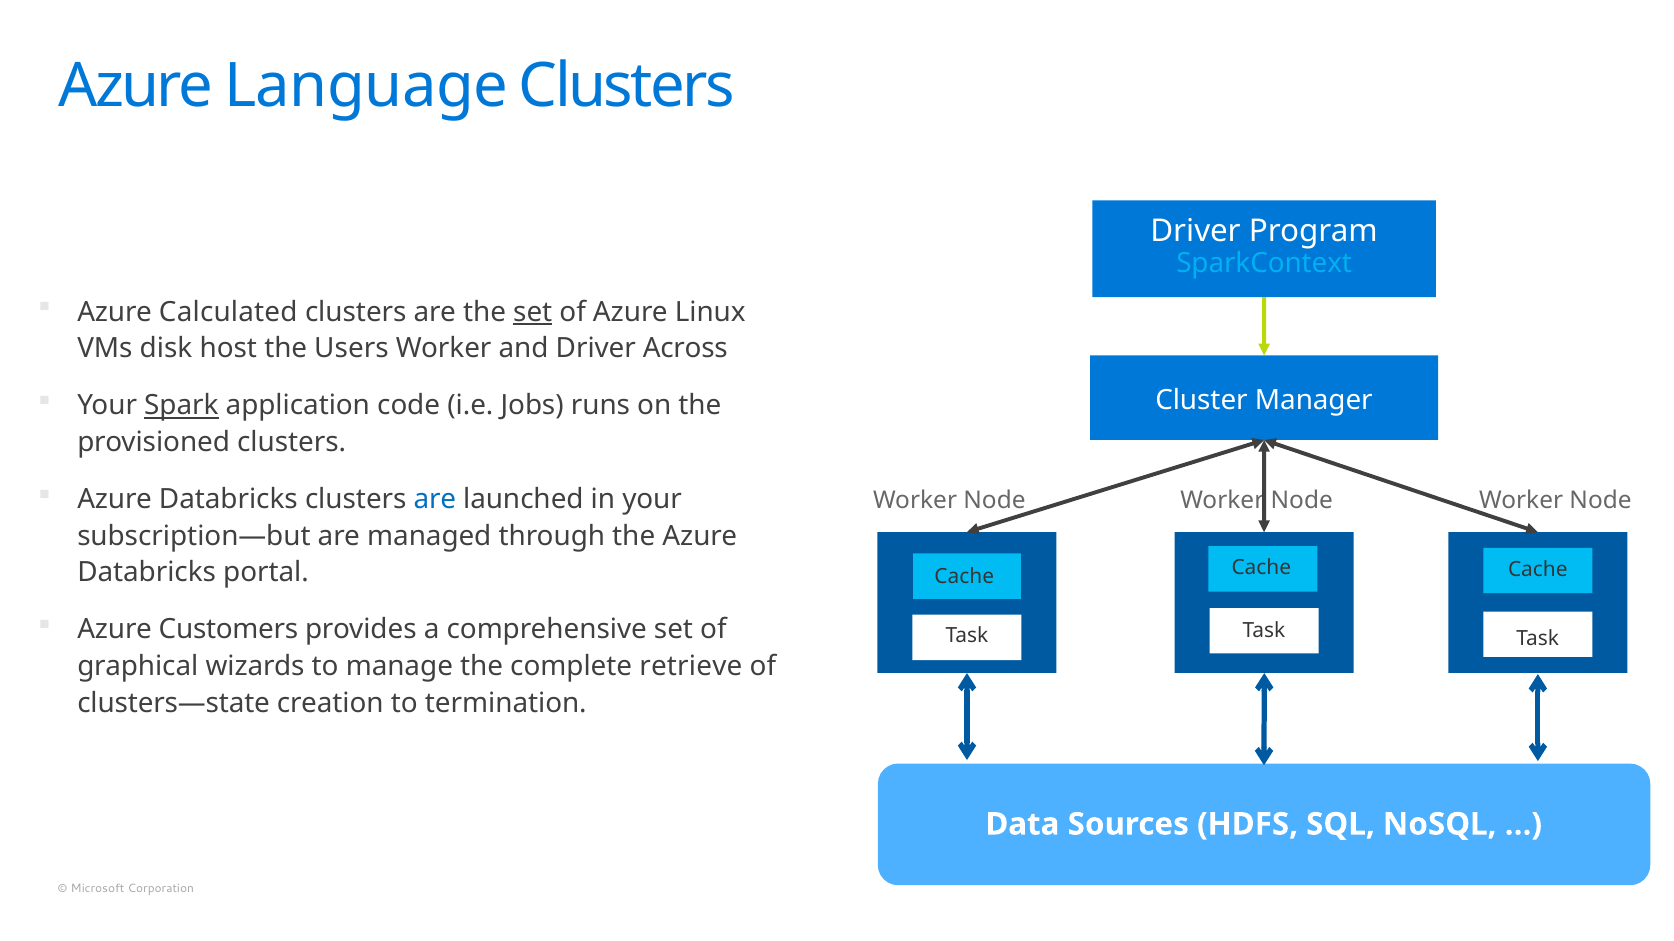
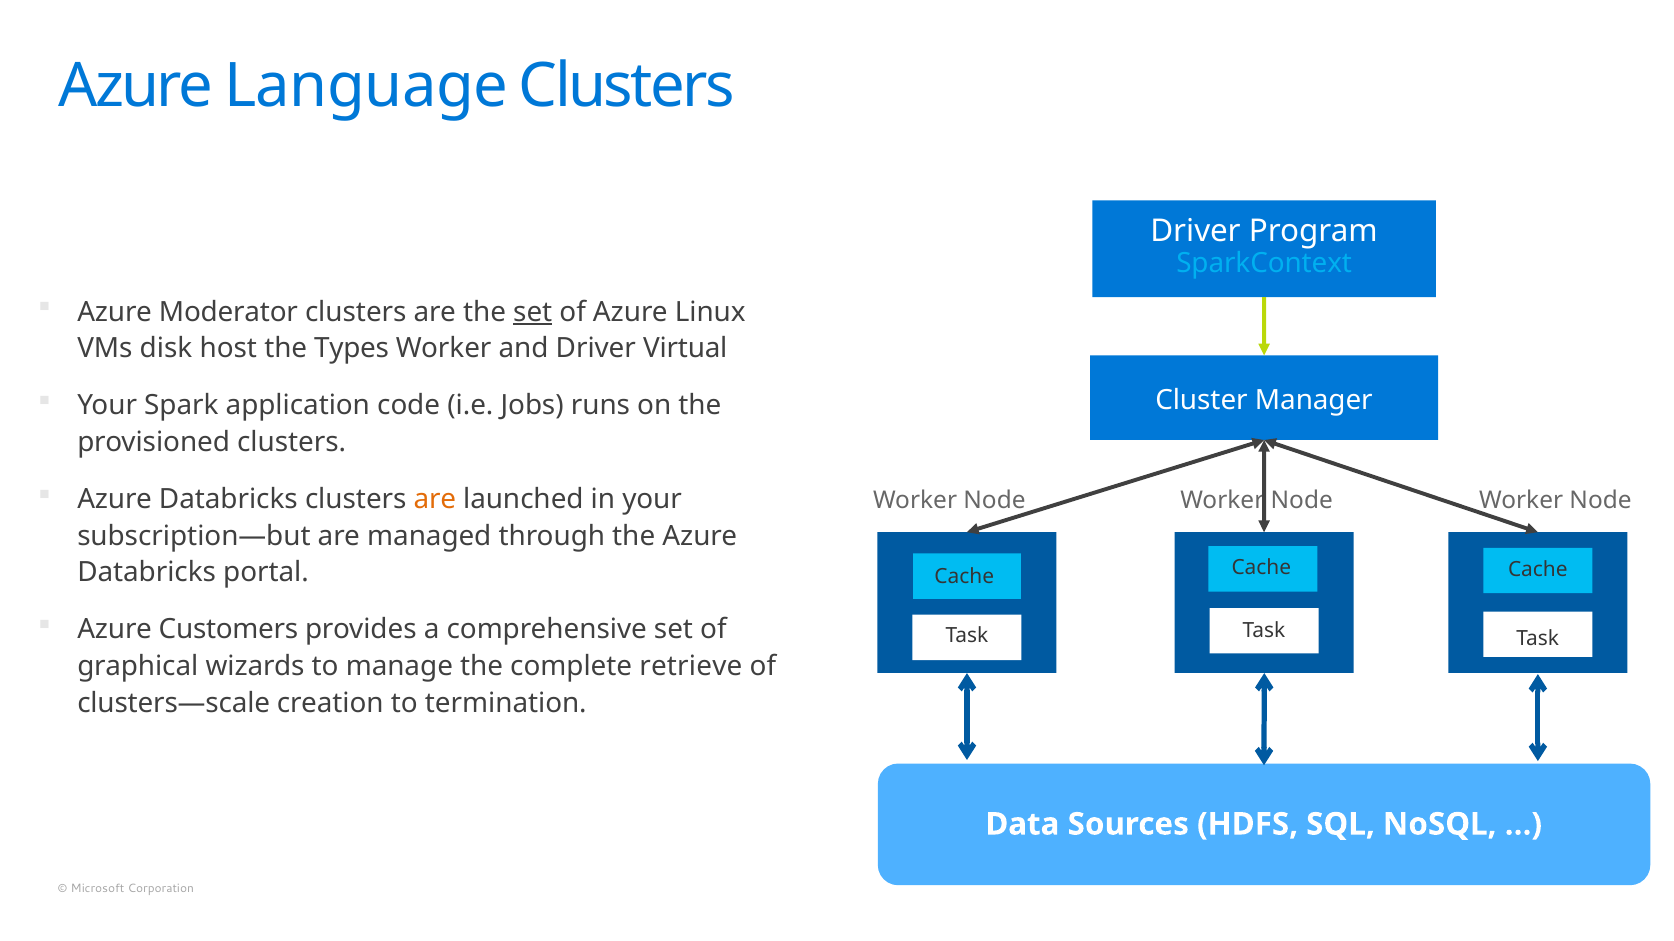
Calculated: Calculated -> Moderator (228, 312)
Users: Users -> Types (352, 349)
Across: Across -> Virtual (685, 349)
Spark underline: present -> none (181, 406)
are colour: blue -> orange (435, 500)
clusters—state: clusters—state -> clusters—scale (174, 703)
